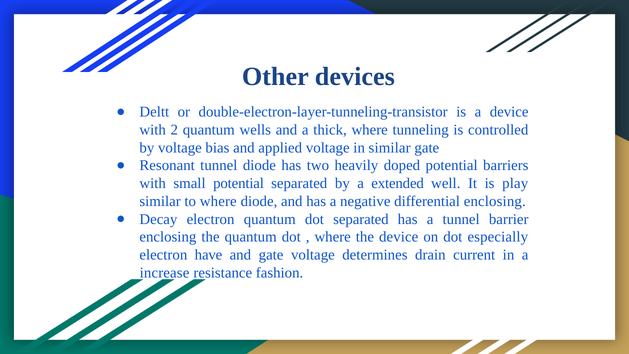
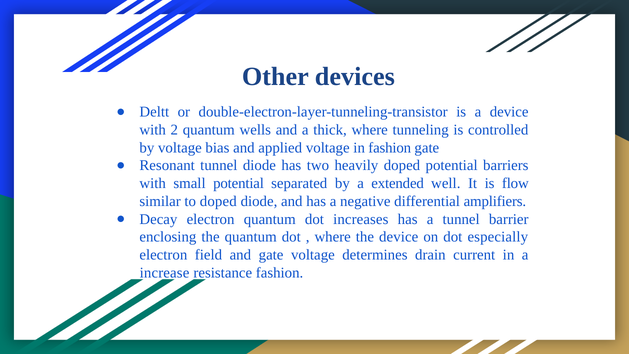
in similar: similar -> fashion (390, 148)
play: play -> flow (515, 183)
to where: where -> doped (218, 201)
differential enclosing: enclosing -> amplifiers (495, 201)
dot separated: separated -> increases (361, 219)
have: have -> field (208, 255)
